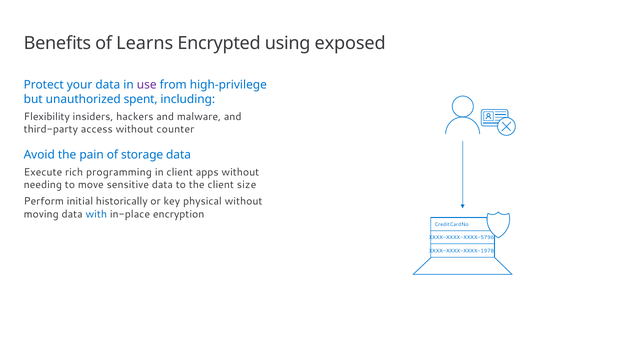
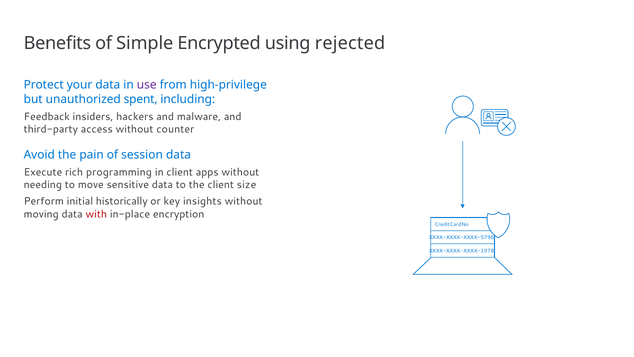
Learns: Learns -> Simple (145, 43)
exposed: exposed -> rejected (350, 43)
Flexibility: Flexibility -> Feedback (47, 116)
storage: storage -> session (142, 155)
physical: physical -> insights (202, 201)
with colour: blue -> red (96, 214)
